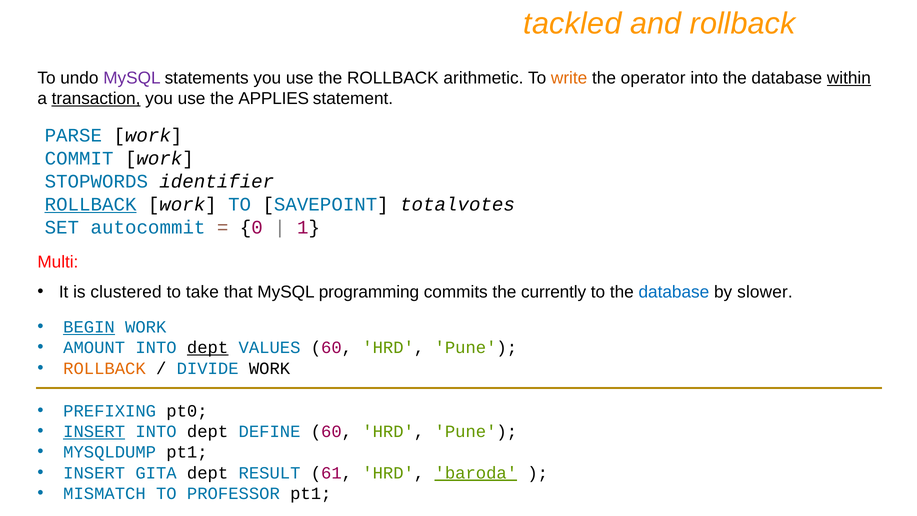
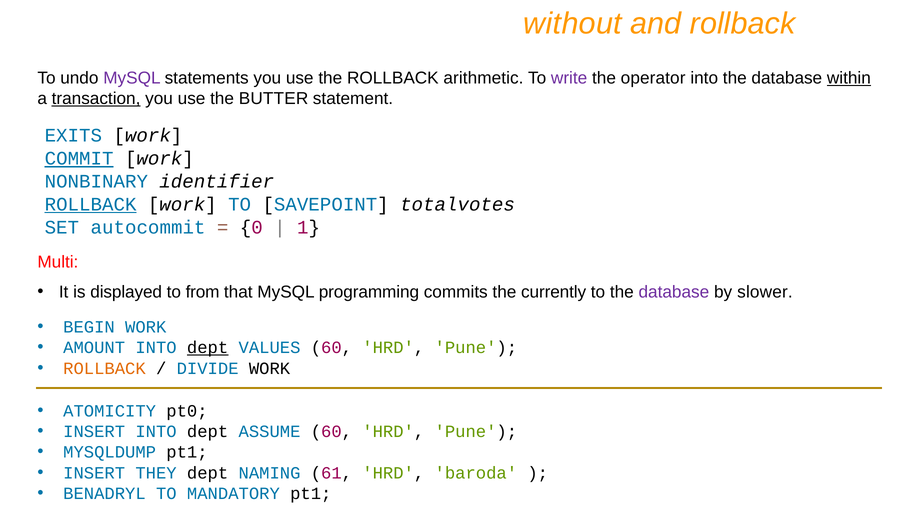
tackled: tackled -> without (573, 24)
write colour: orange -> purple (569, 78)
APPLIES: APPLIES -> BUTTER (274, 99)
PARSE: PARSE -> EXITS (73, 135)
COMMIT underline: none -> present (79, 158)
STOPWORDS: STOPWORDS -> NONBINARY (96, 181)
clustered: clustered -> displayed (126, 292)
take: take -> from (203, 292)
database colour: blue -> purple (674, 292)
BEGIN underline: present -> none (89, 327)
PREFIXING: PREFIXING -> ATOMICITY (110, 411)
INSERT underline: present -> none (94, 431)
DEFINE: DEFINE -> ASSUME (270, 431)
GITA: GITA -> THEY (156, 473)
RESULT: RESULT -> NAMING (270, 473)
baroda underline: present -> none (476, 473)
MISMATCH: MISMATCH -> BENADRYL (104, 493)
PROFESSOR: PROFESSOR -> MANDATORY (233, 493)
